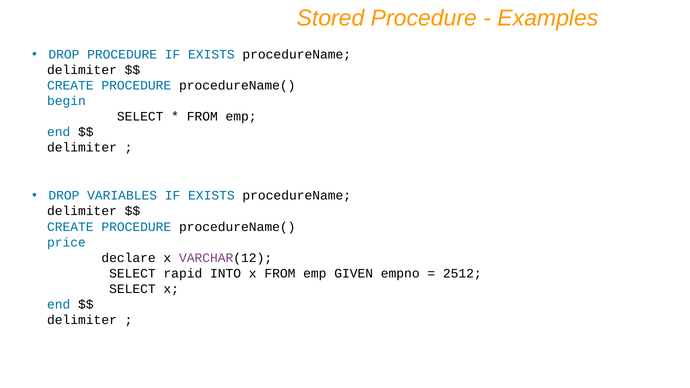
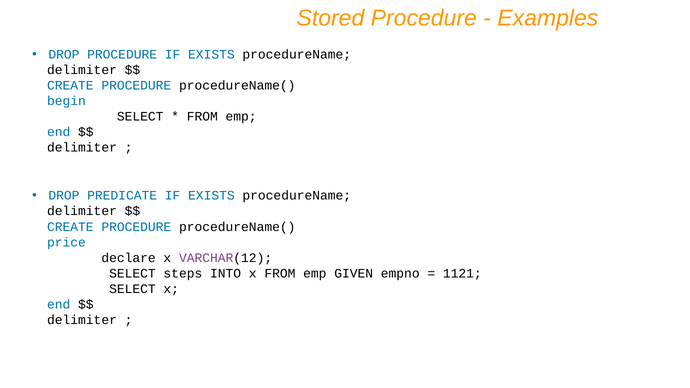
VARIABLES: VARIABLES -> PREDICATE (122, 196)
rapid: rapid -> steps (183, 273)
2512: 2512 -> 1121 (462, 273)
